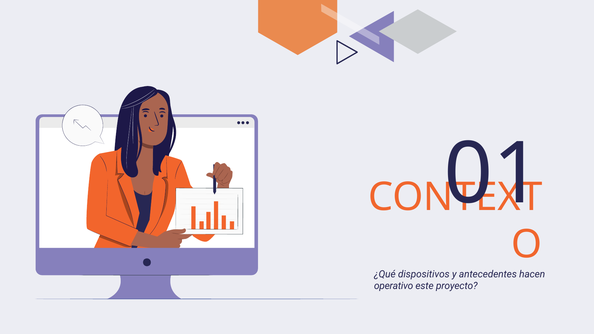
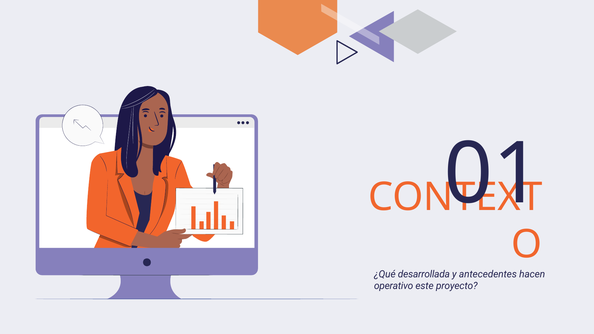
dispositivos: dispositivos -> desarrollada (424, 274)
